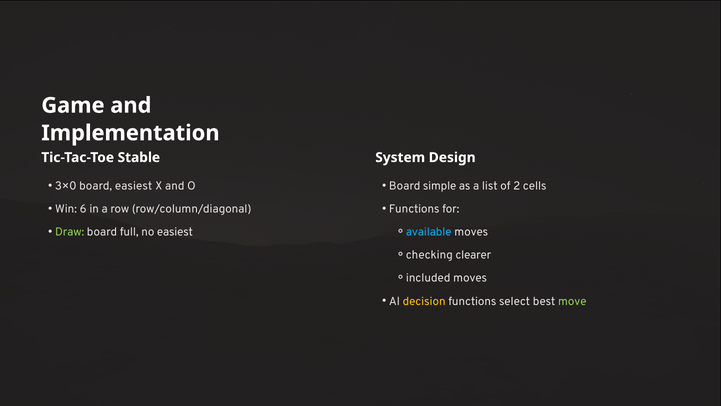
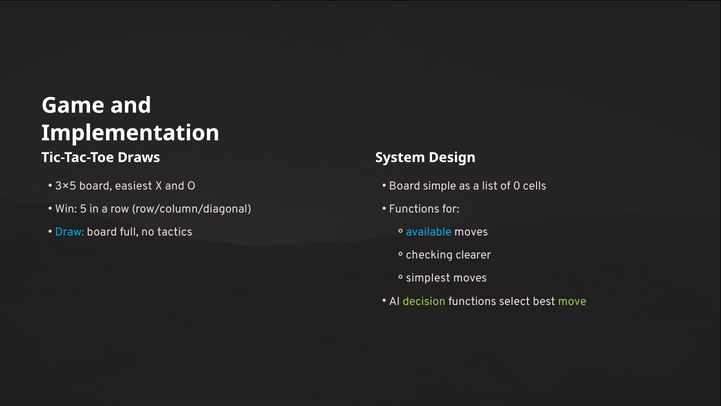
Stable: Stable -> Draws (139, 157)
3×0: 3×0 -> 3×5 (66, 186)
2: 2 -> 0 (517, 186)
6: 6 -> 5 (83, 209)
Draw colour: light green -> light blue (70, 232)
no easiest: easiest -> tactics (175, 232)
included: included -> simplest (428, 278)
decision colour: yellow -> light green (424, 301)
